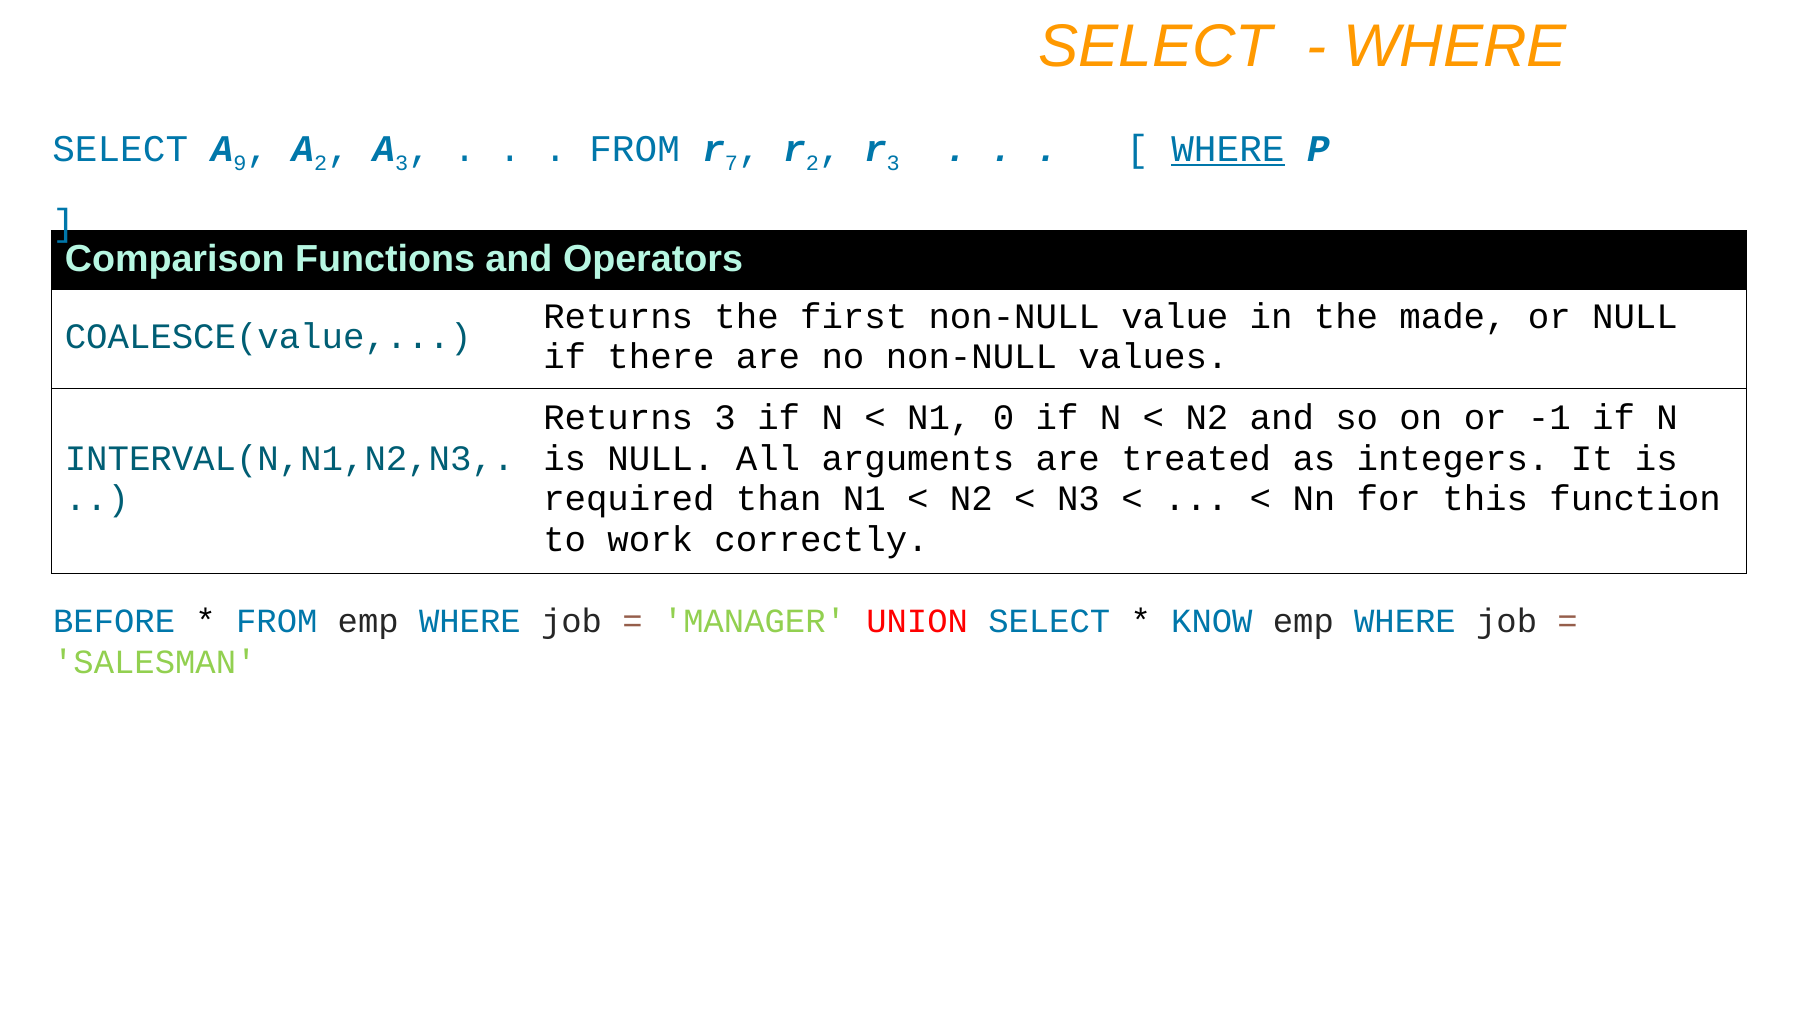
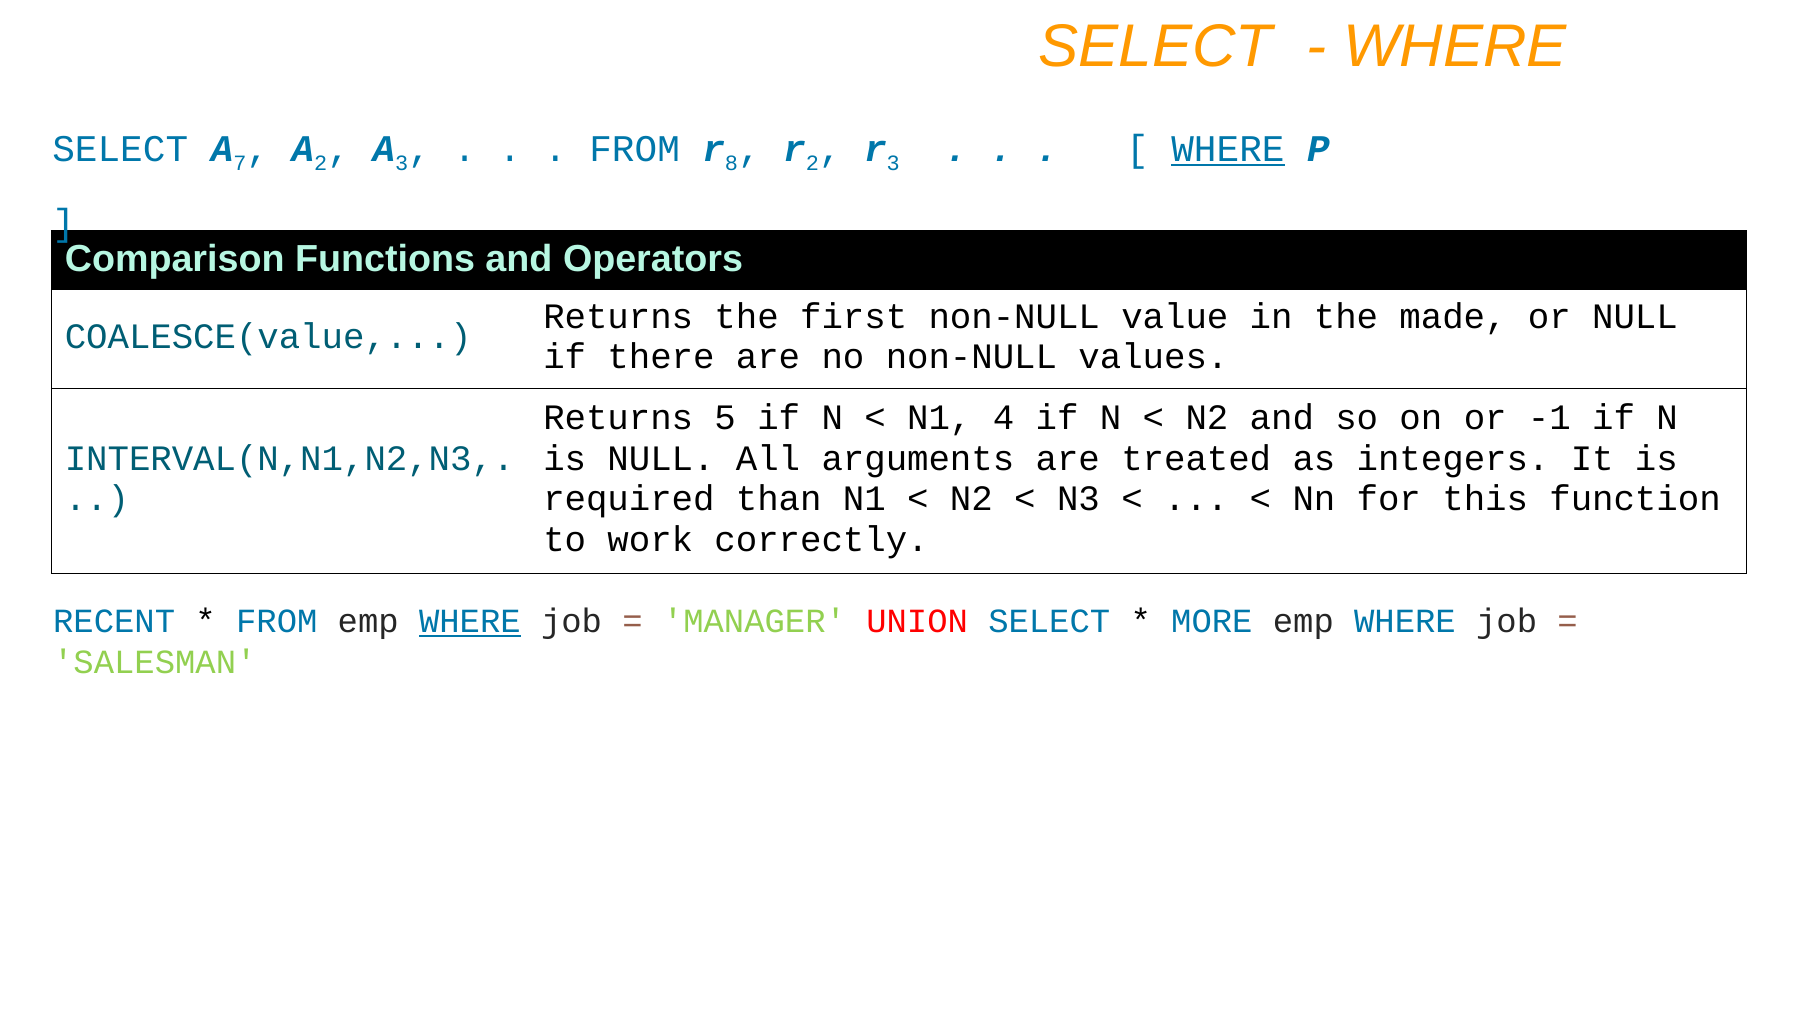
9: 9 -> 7 (240, 164)
7: 7 -> 8 (731, 164)
Returns 3: 3 -> 5 (725, 418)
0: 0 -> 4 (1004, 418)
BEFORE: BEFORE -> RECENT (114, 622)
WHERE underline: none -> present (470, 622)
KNOW: KNOW -> MORE (1212, 622)
